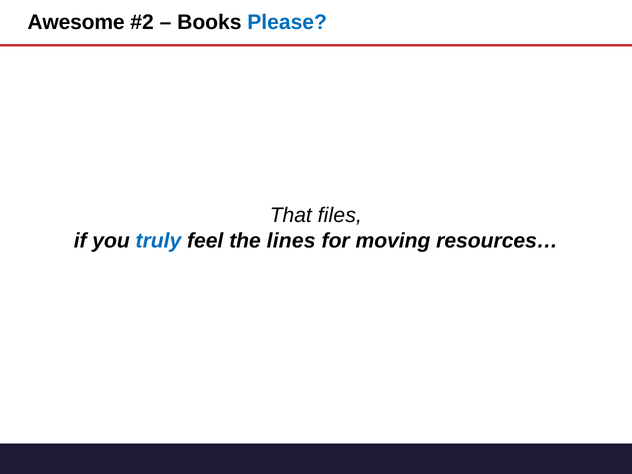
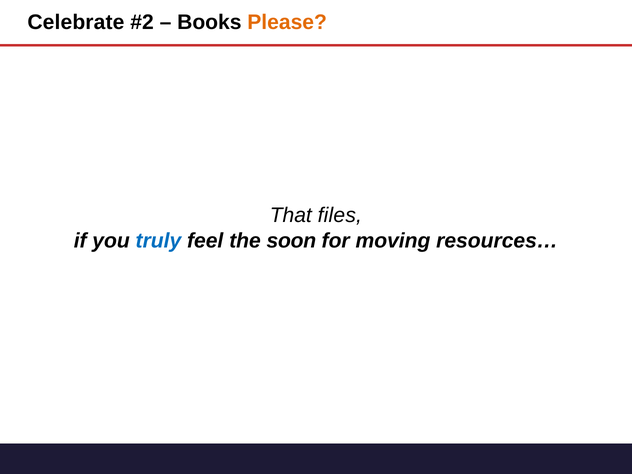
Awesome: Awesome -> Celebrate (76, 22)
Please colour: blue -> orange (287, 22)
lines: lines -> soon (291, 241)
